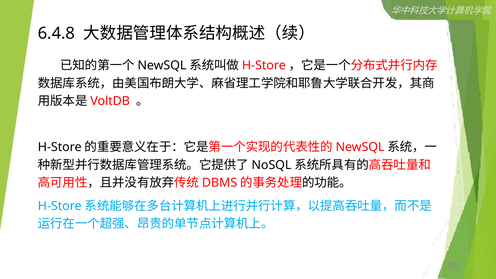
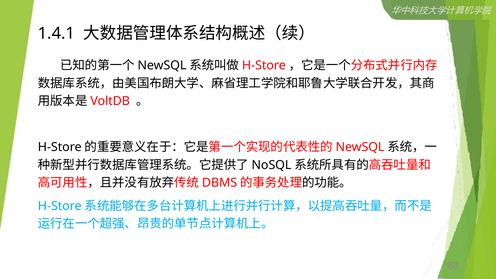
6.4.8: 6.4.8 -> 1.4.1 (56, 33)
